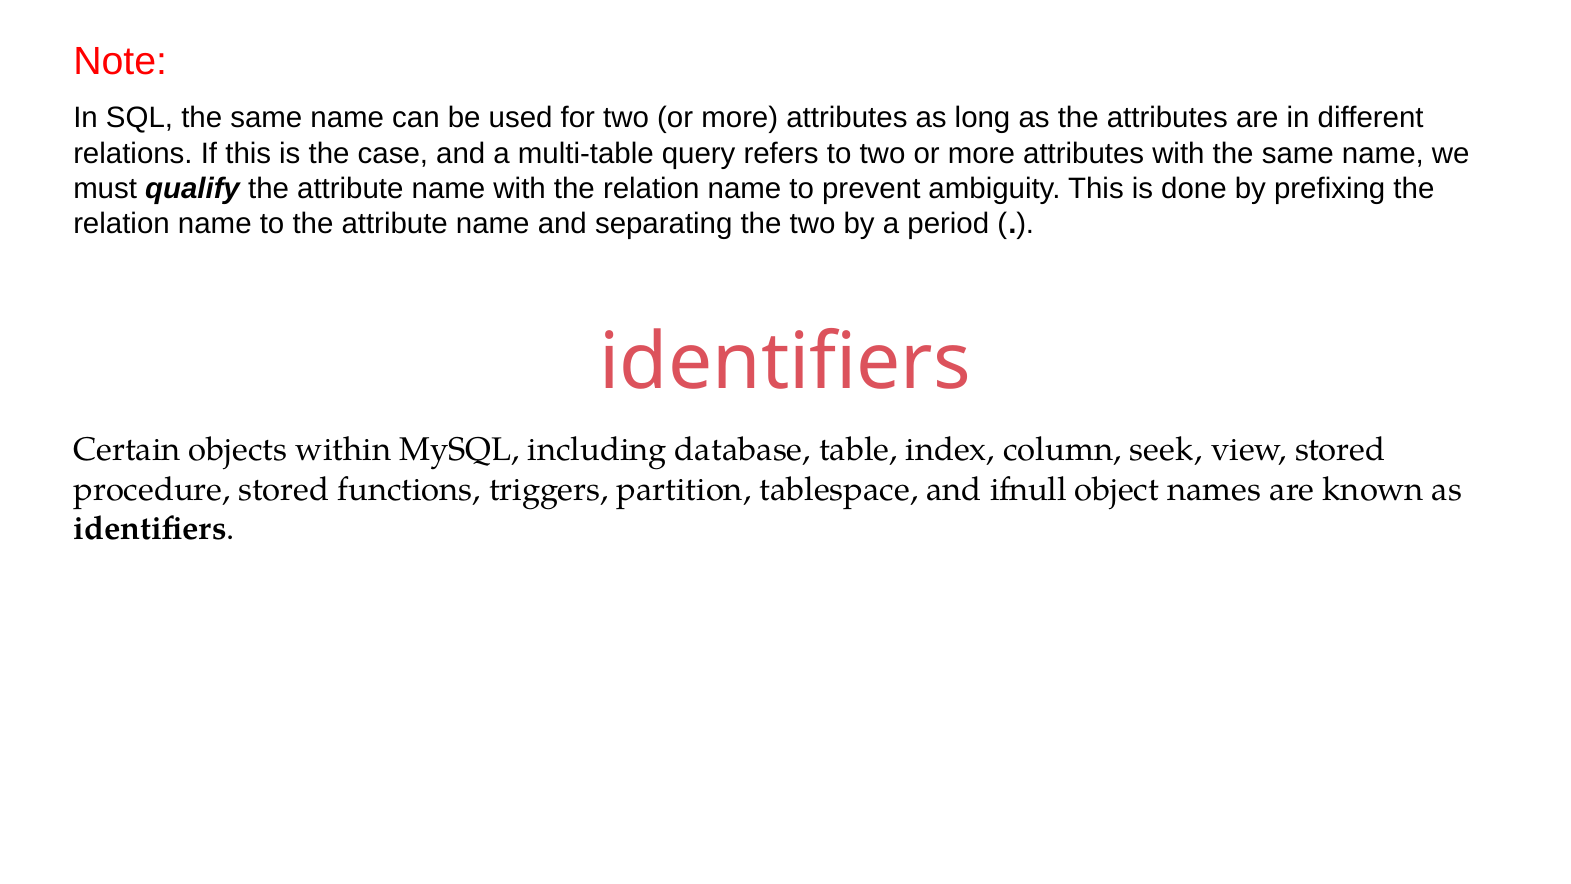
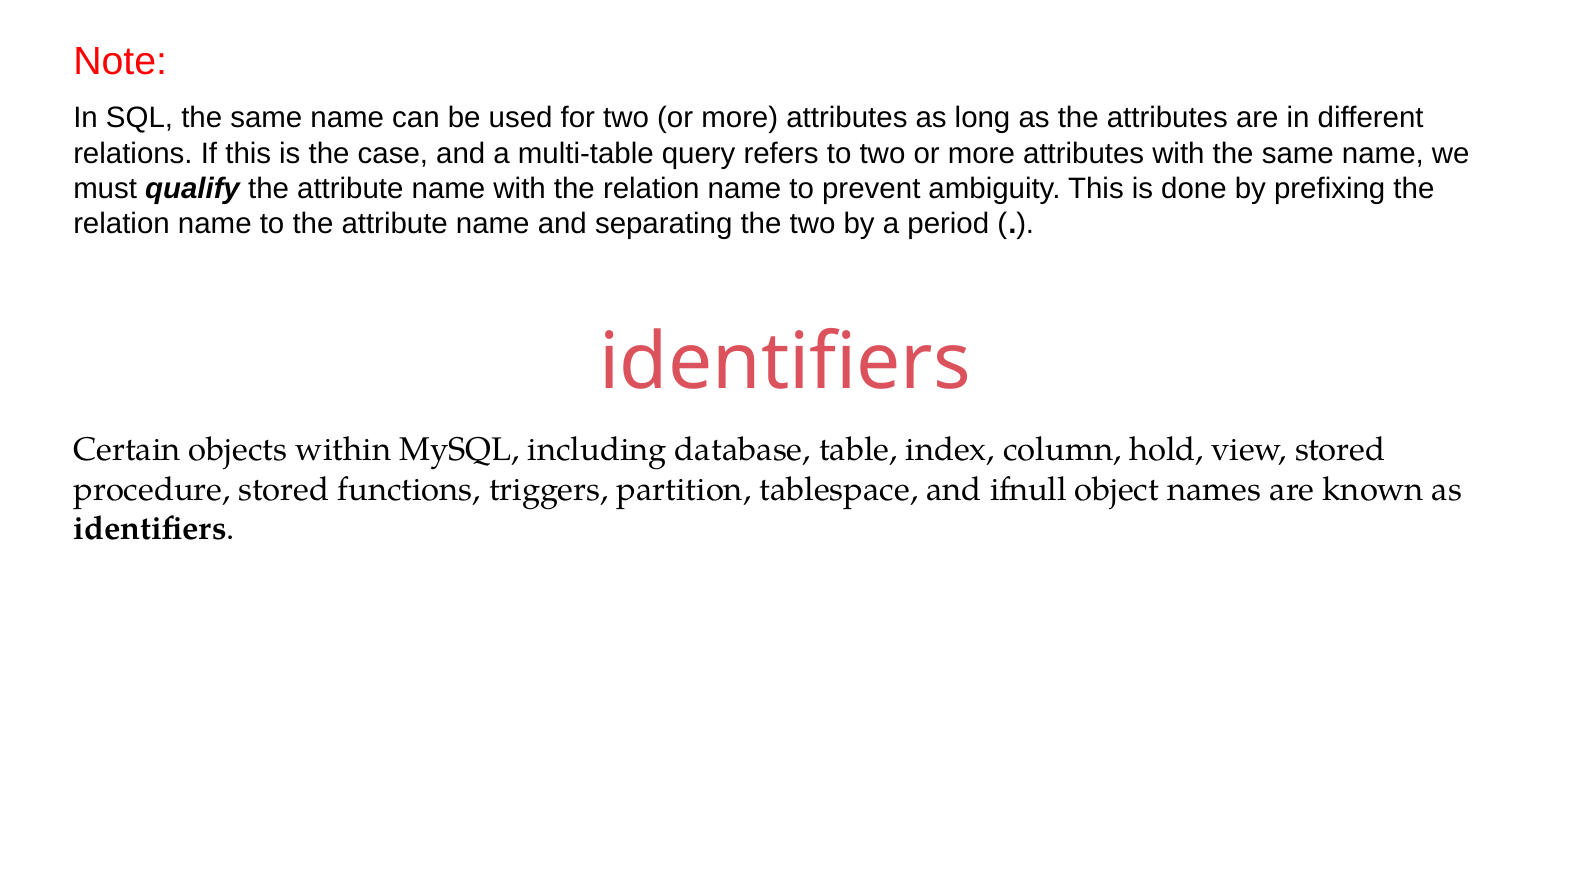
seek: seek -> hold (1166, 450)
